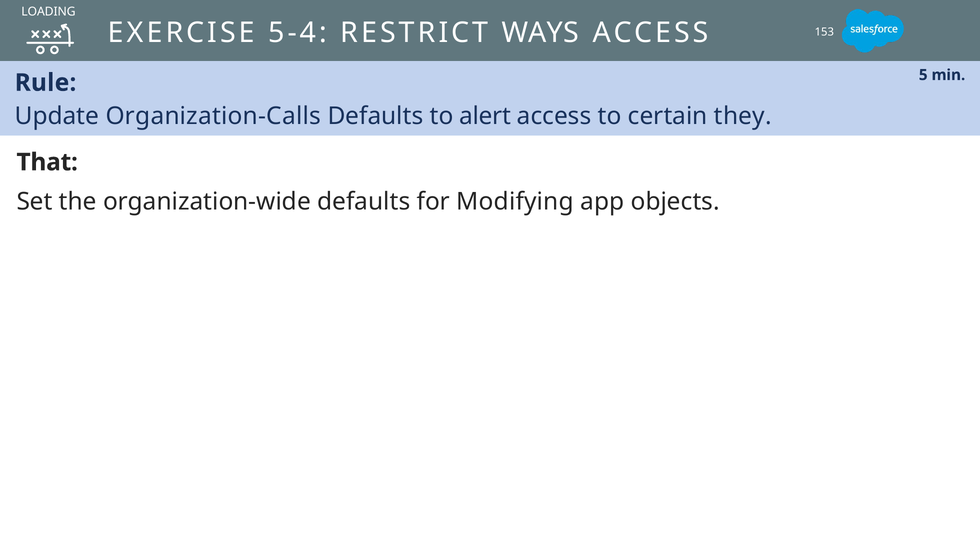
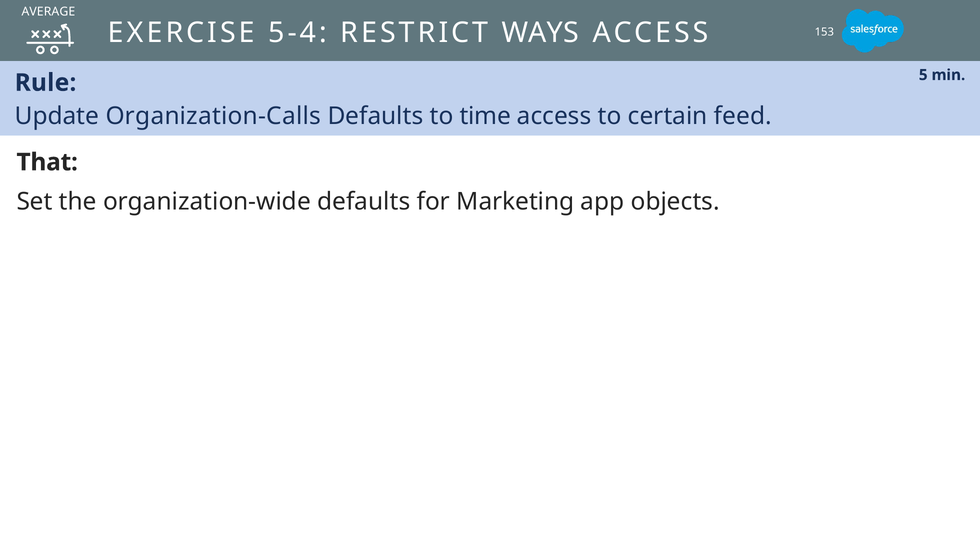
LOADING: LOADING -> AVERAGE (48, 12)
alert: alert -> time (485, 116)
they: they -> feed (743, 116)
Modifying: Modifying -> Marketing (515, 201)
